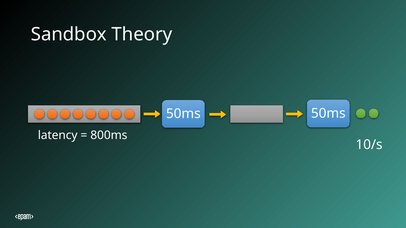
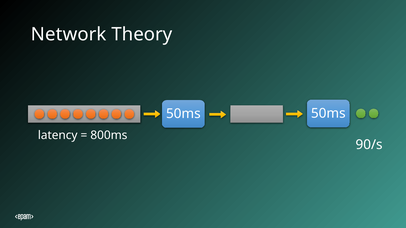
Sandbox: Sandbox -> Network (69, 34)
10/s: 10/s -> 90/s (369, 145)
